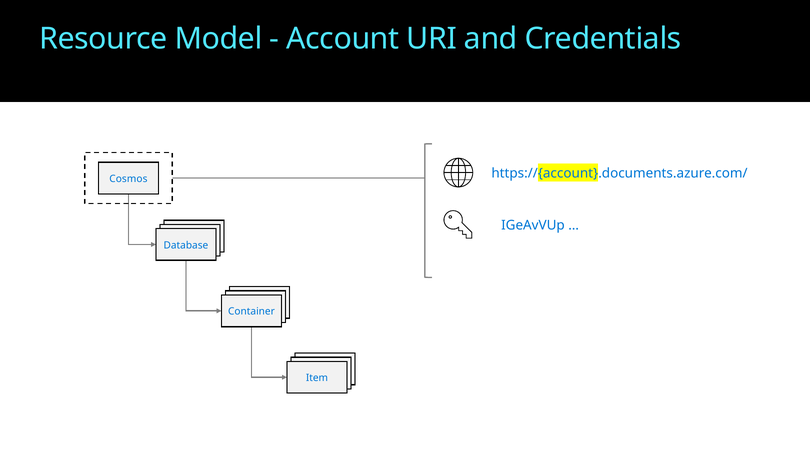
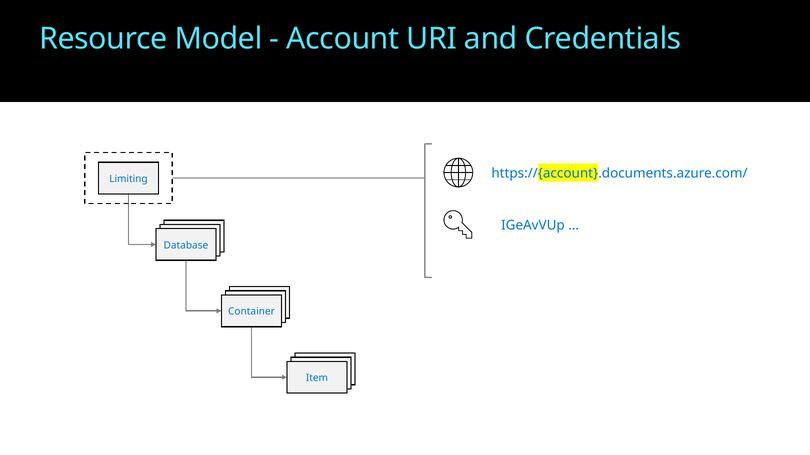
Cosmos: Cosmos -> Limiting (128, 179)
